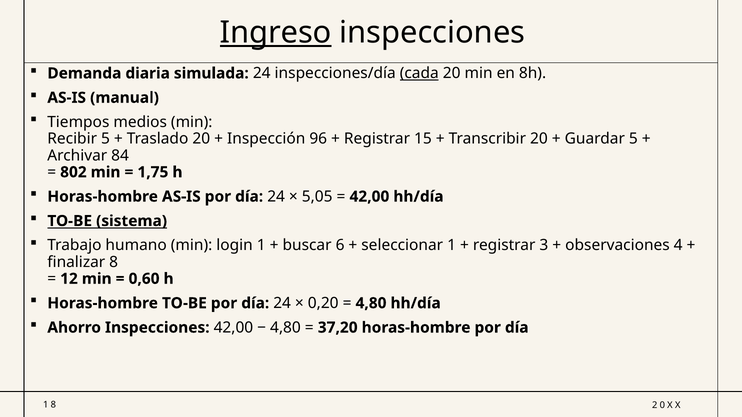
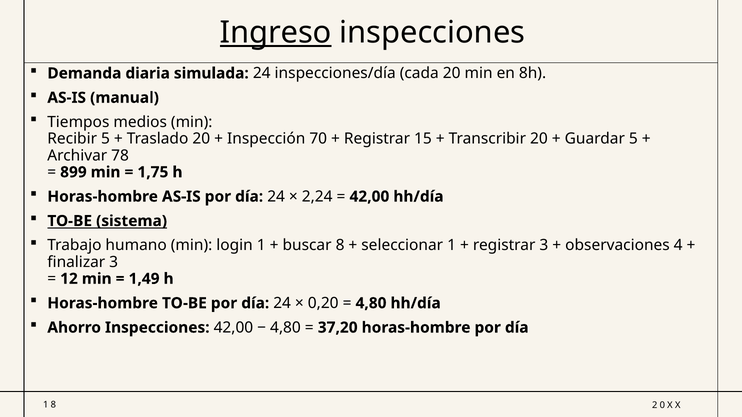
cada underline: present -> none (419, 73)
96: 96 -> 70 (318, 139)
84: 84 -> 78 (120, 156)
802: 802 -> 899 (73, 172)
5,05: 5,05 -> 2,24 (317, 197)
6: 6 -> 8 (340, 246)
finalizar 8: 8 -> 3 (114, 262)
0,60: 0,60 -> 1,49 (144, 279)
